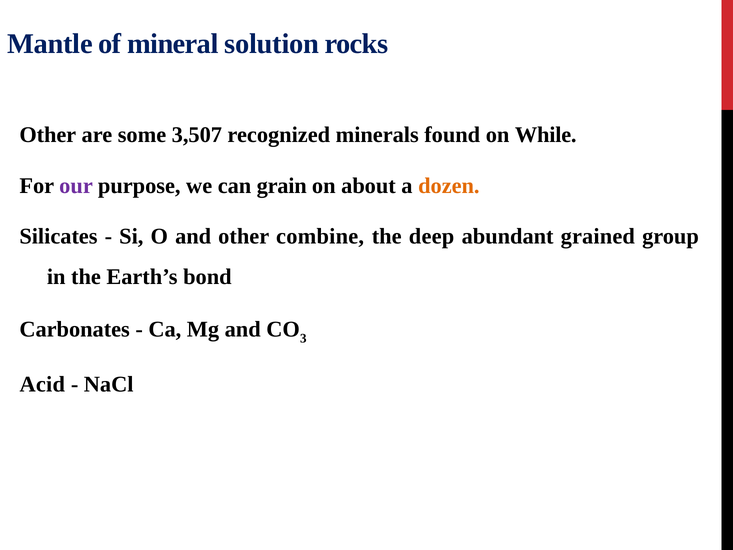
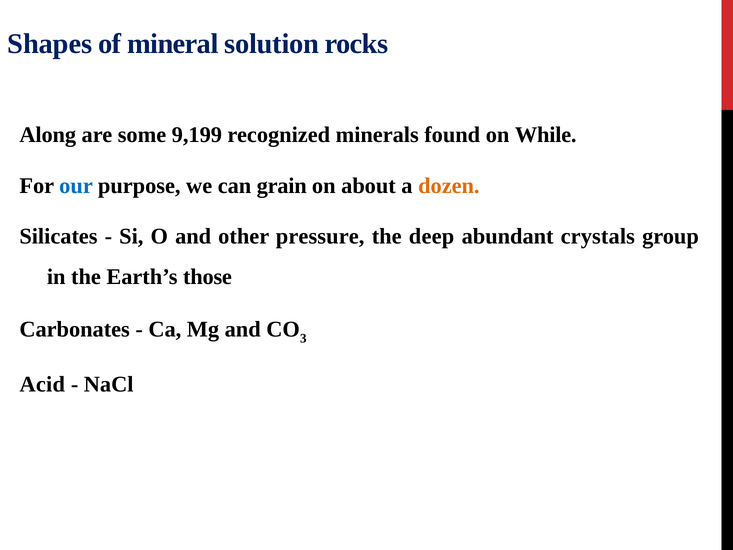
Mantle: Mantle -> Shapes (50, 44)
Other: Other -> Along (48, 135)
3,507: 3,507 -> 9,199 (197, 135)
our colour: purple -> blue (76, 186)
combine: combine -> pressure (320, 236)
grained: grained -> crystals (598, 236)
bond: bond -> those (207, 277)
